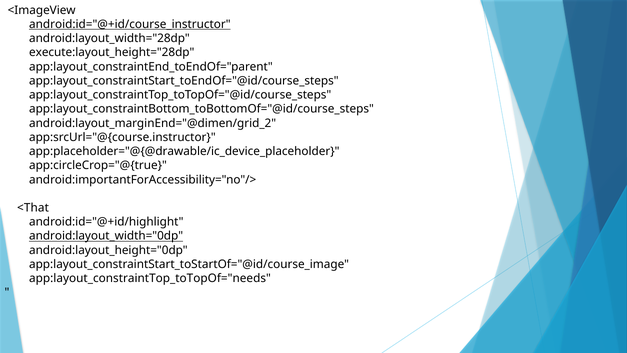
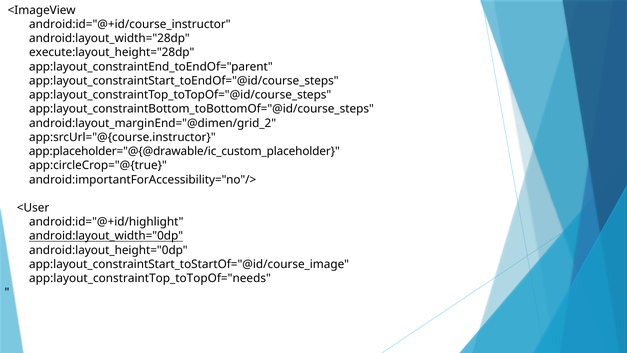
android:id="@+id/course_instructor underline: present -> none (130, 24)
app:placeholder="@{@drawable/ic_device_placeholder: app:placeholder="@{@drawable/ic_device_placeholder -> app:placeholder="@{@drawable/ic_custom_placeholder (184, 151)
<That: <That -> <User (33, 208)
